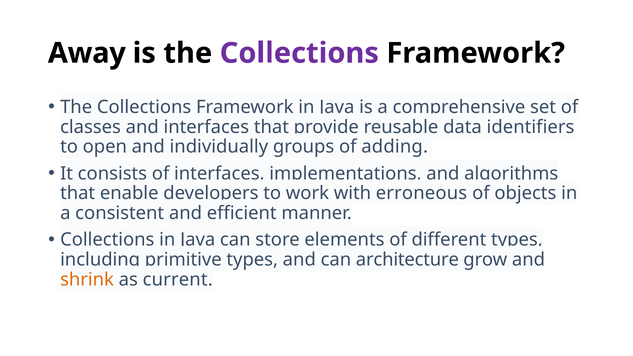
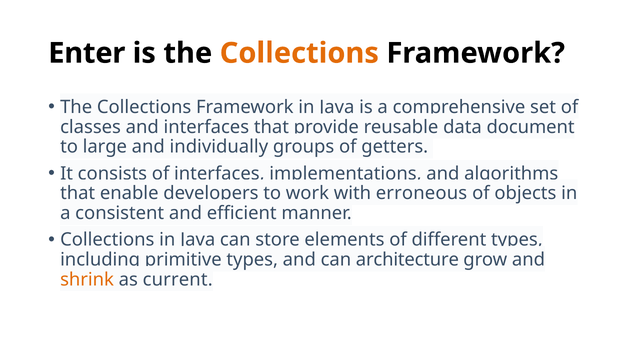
Away: Away -> Enter (87, 53)
Collections colour: purple -> orange (299, 53)
identifiers: identifiers -> document (531, 127)
open: open -> large (105, 147)
adding: adding -> getters (395, 147)
